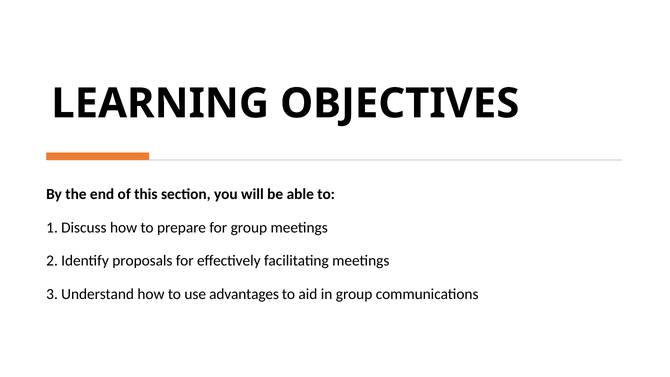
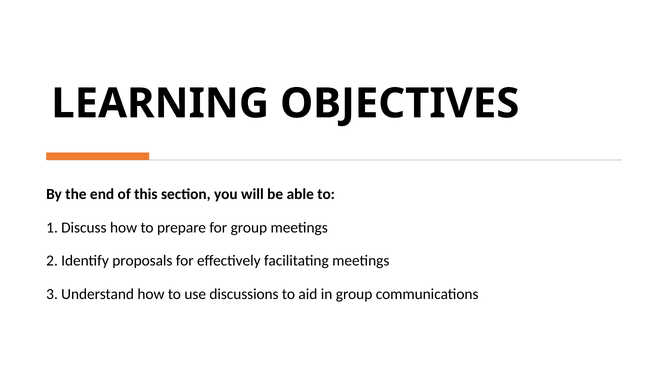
advantages: advantages -> discussions (244, 294)
